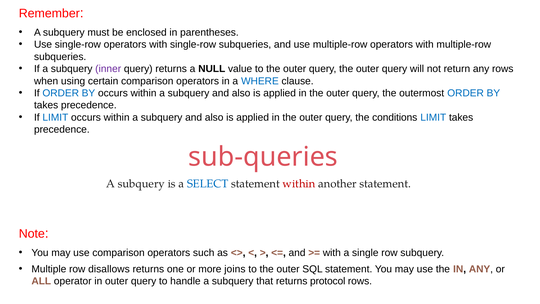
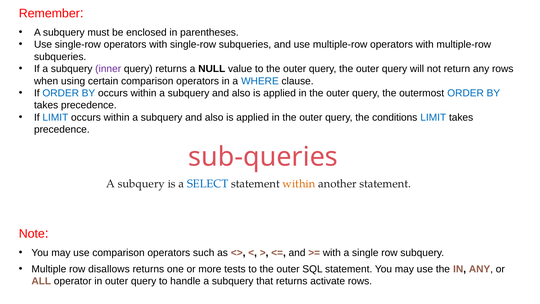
within colour: red -> orange (299, 184)
joins: joins -> tests (235, 269)
protocol: protocol -> activate (328, 281)
